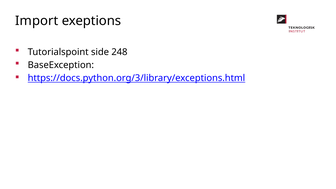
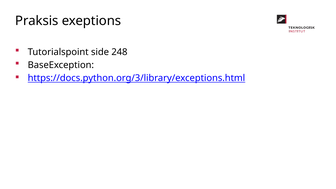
Import: Import -> Praksis (37, 21)
